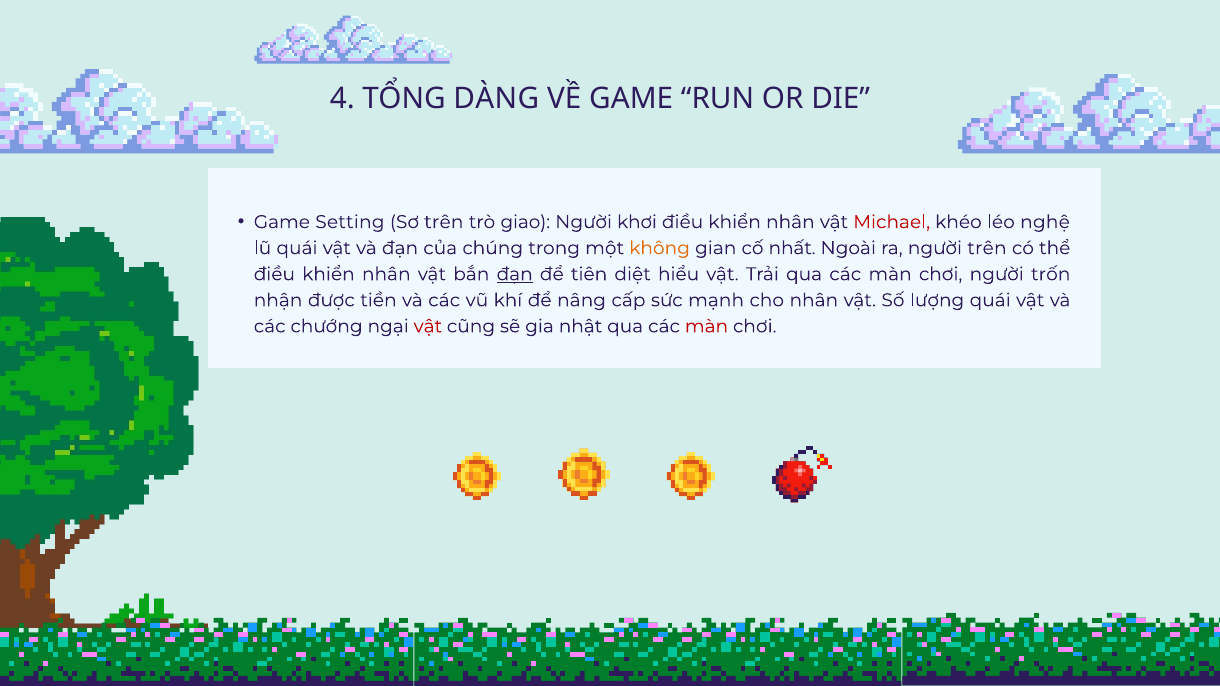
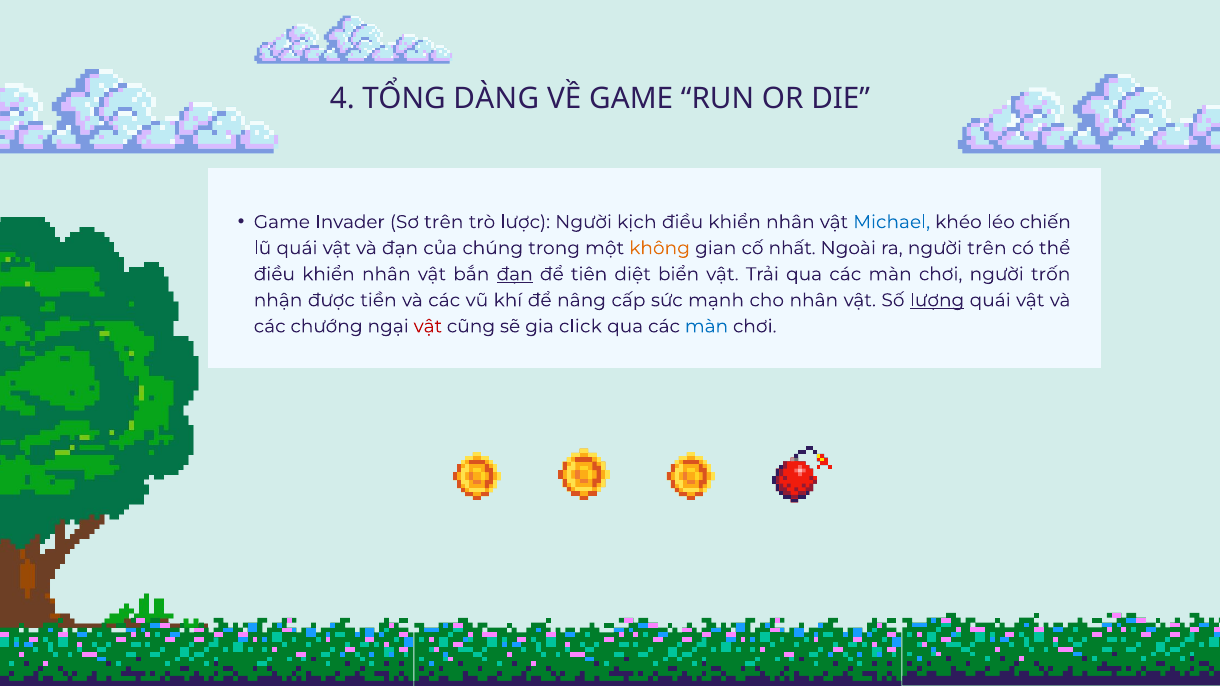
Setting: Setting -> Invader (350, 222)
giao: giao -> lược (525, 222)
khơi: khơi -> kịch (637, 222)
Michael colour: red -> blue (892, 222)
nghệ: nghệ -> chiến (1045, 222)
hiểu: hiểu -> biển (679, 274)
lượng underline: none -> present (937, 300)
nhật: nhật -> click (580, 326)
màn colour: red -> blue (707, 326)
